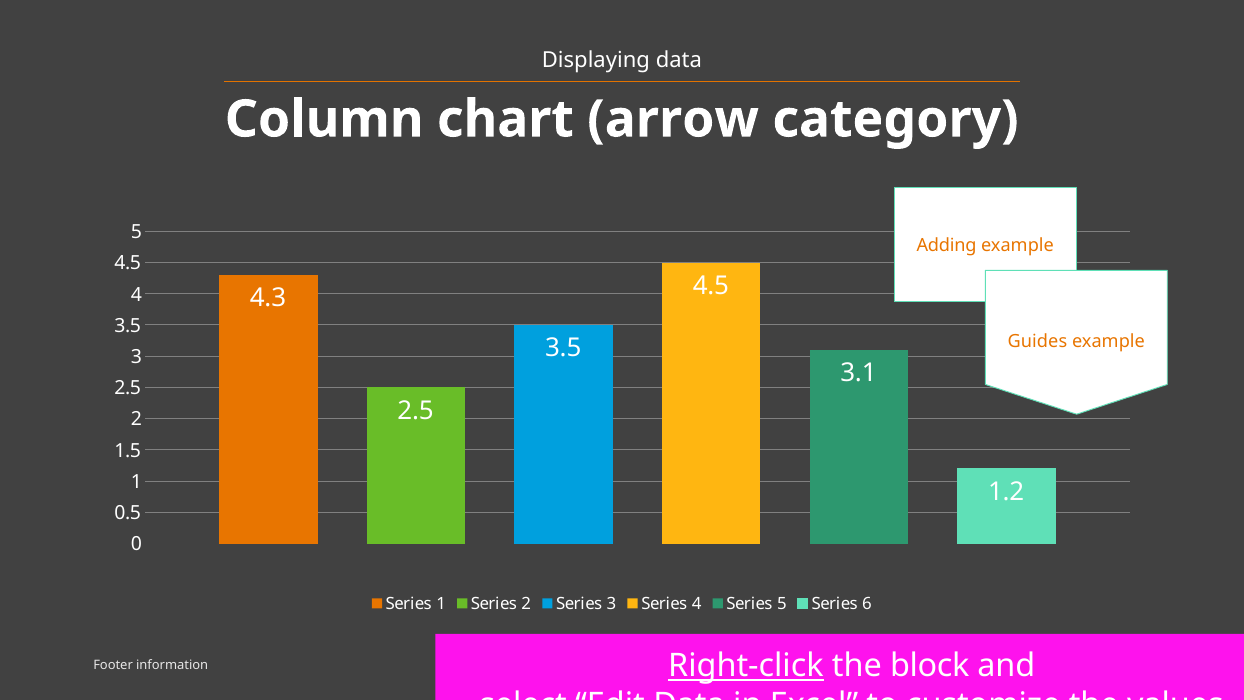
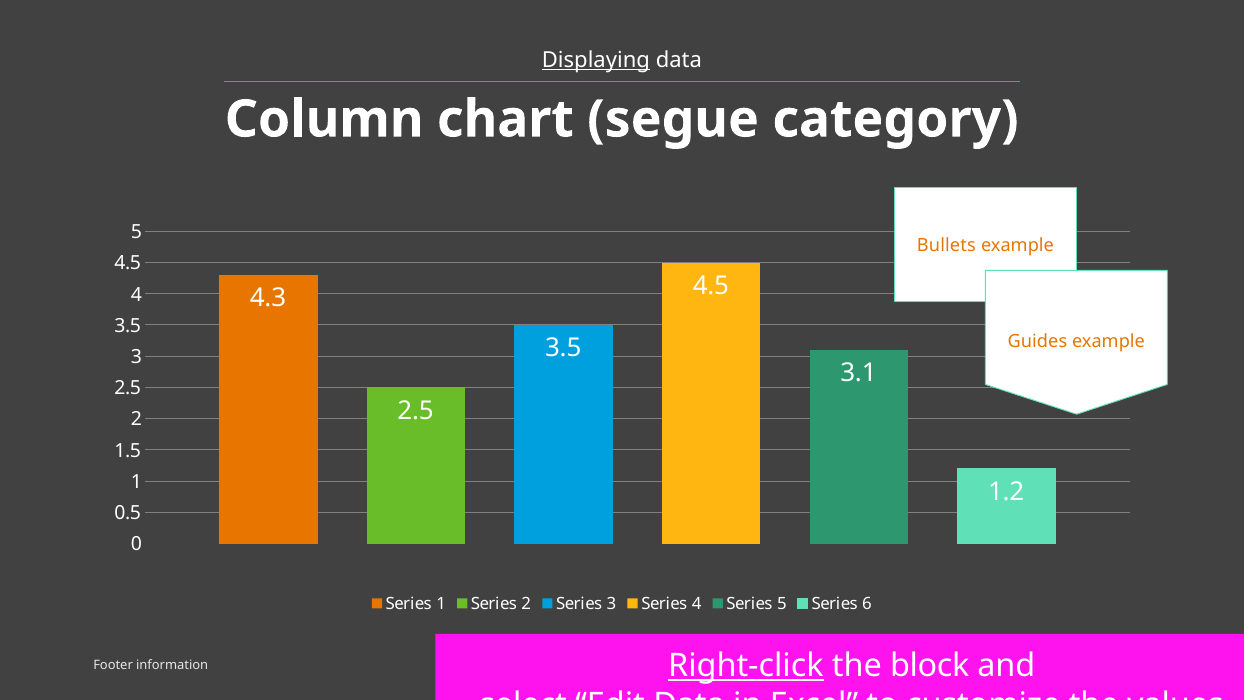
Displaying underline: none -> present (596, 60)
arrow: arrow -> segue (673, 119)
Adding: Adding -> Bullets (946, 246)
